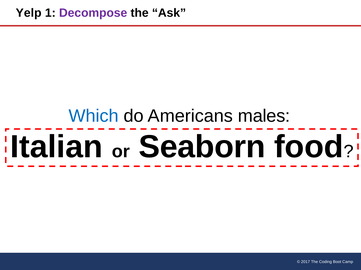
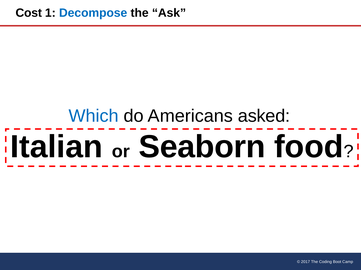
Yelp: Yelp -> Cost (29, 13)
Decompose colour: purple -> blue (93, 13)
males: males -> asked (264, 116)
